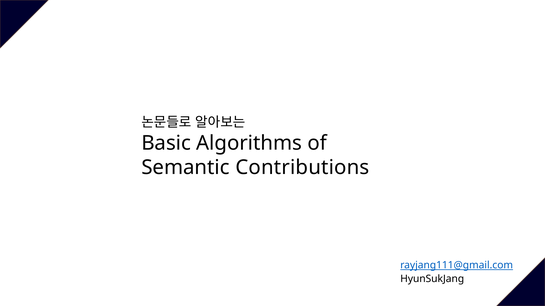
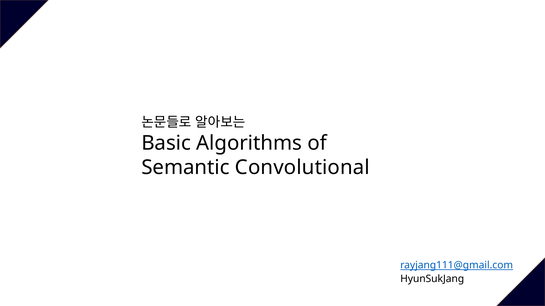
Contributions: Contributions -> Convolutional (302, 168)
